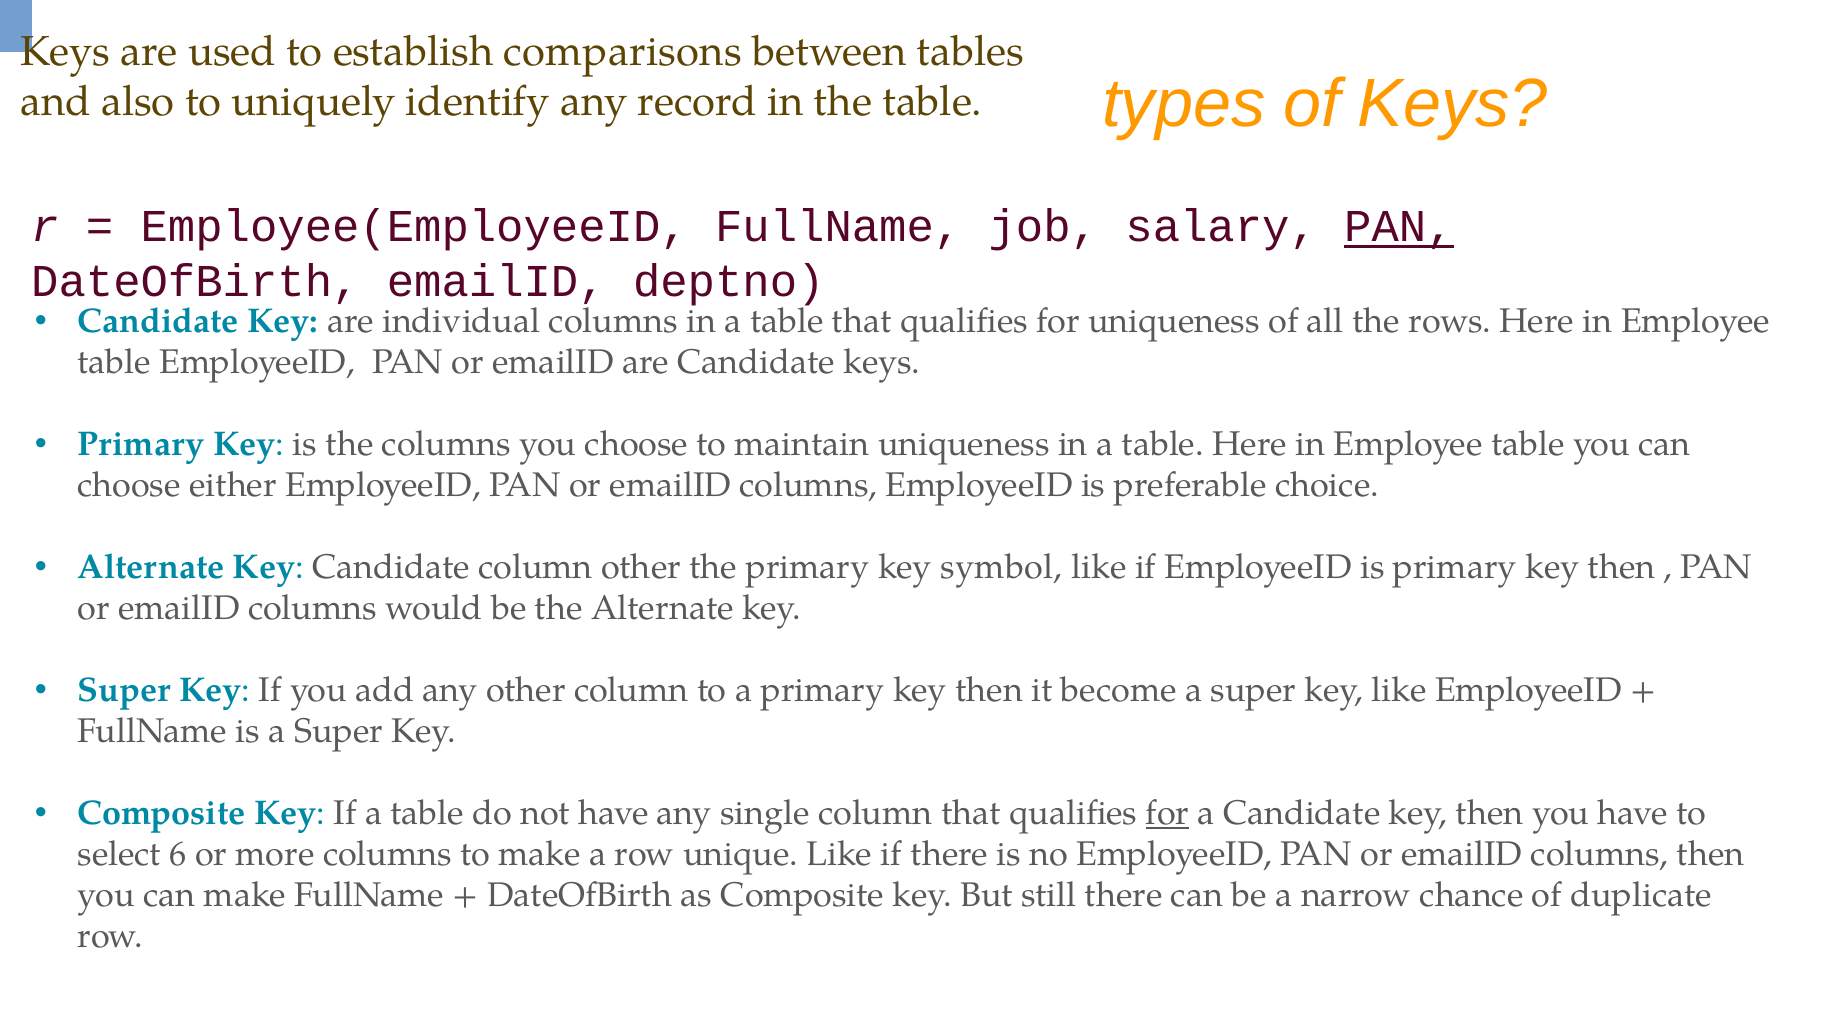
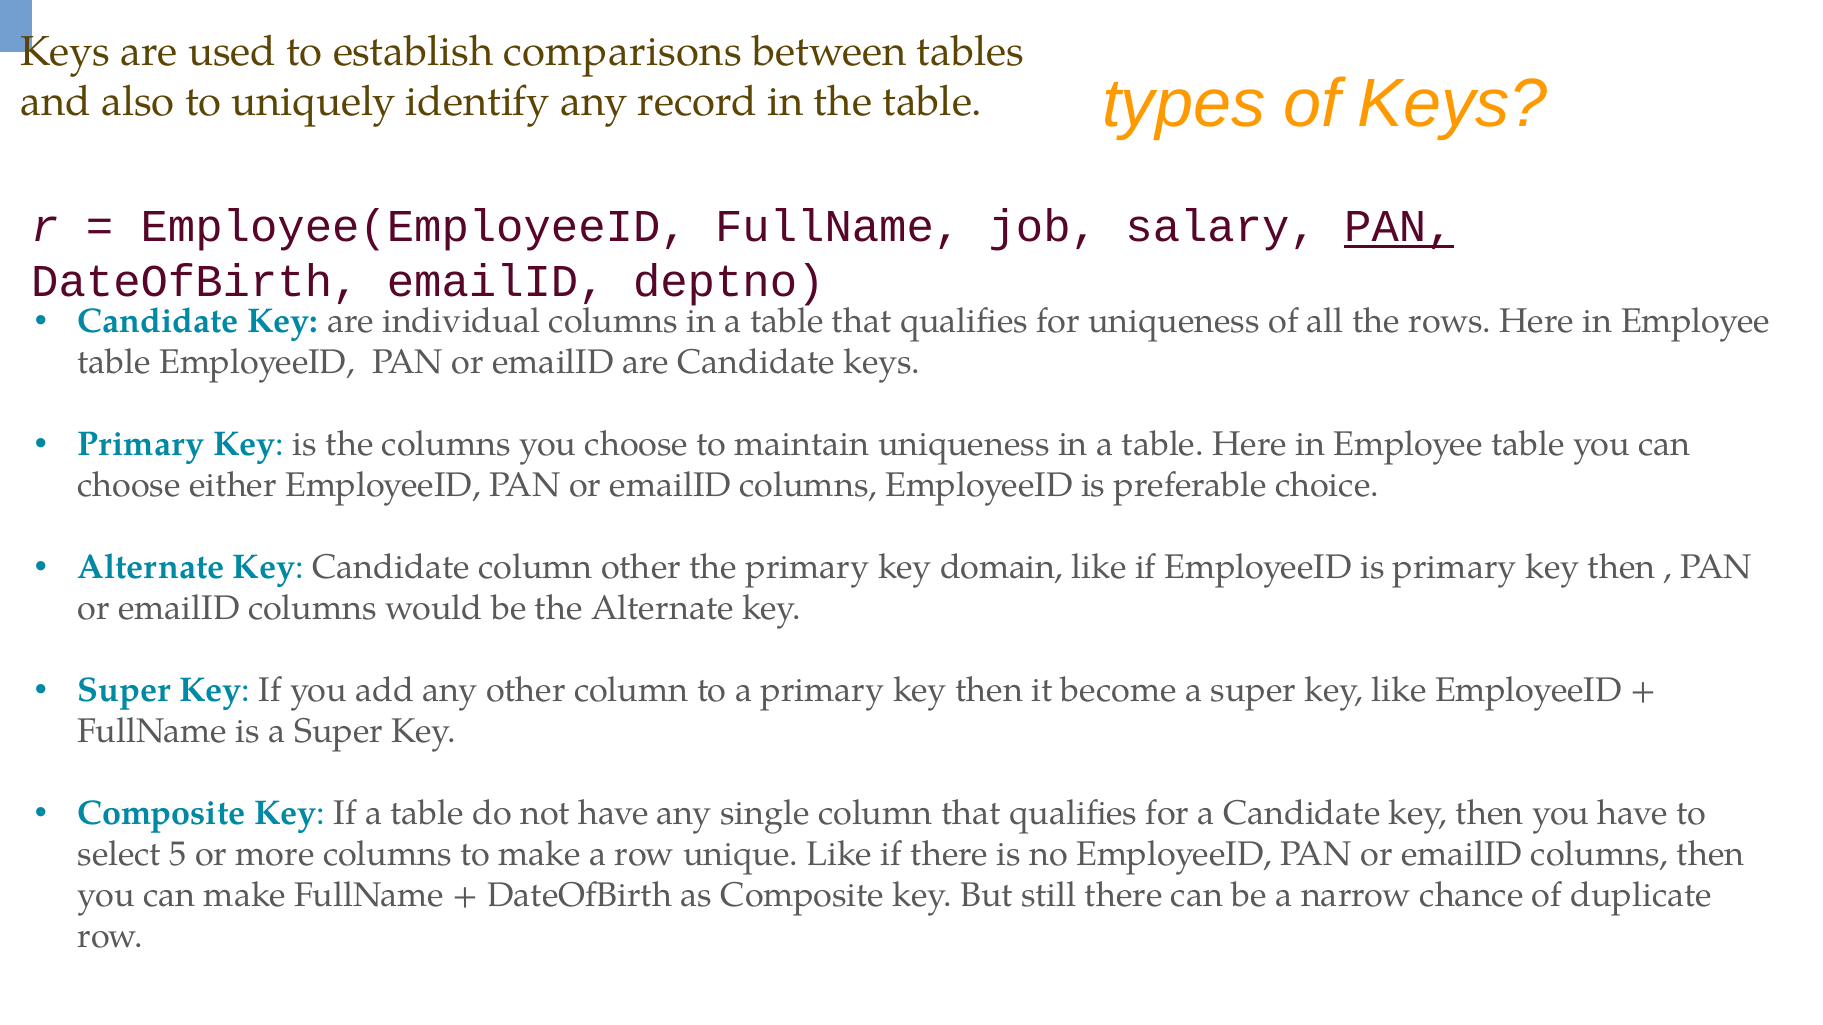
symbol: symbol -> domain (1002, 568)
for underline: present -> none (1168, 814)
6: 6 -> 5 (178, 855)
